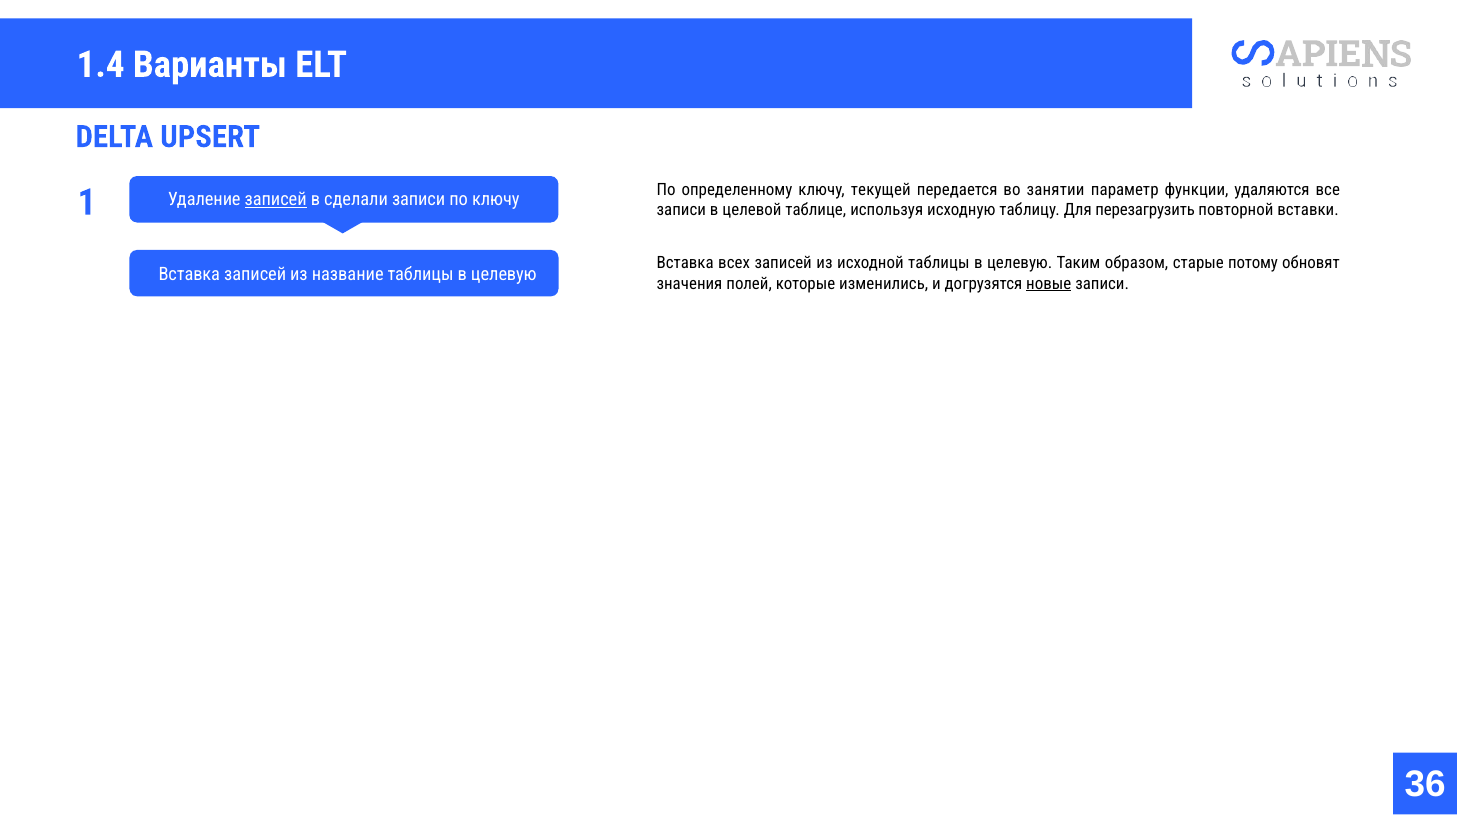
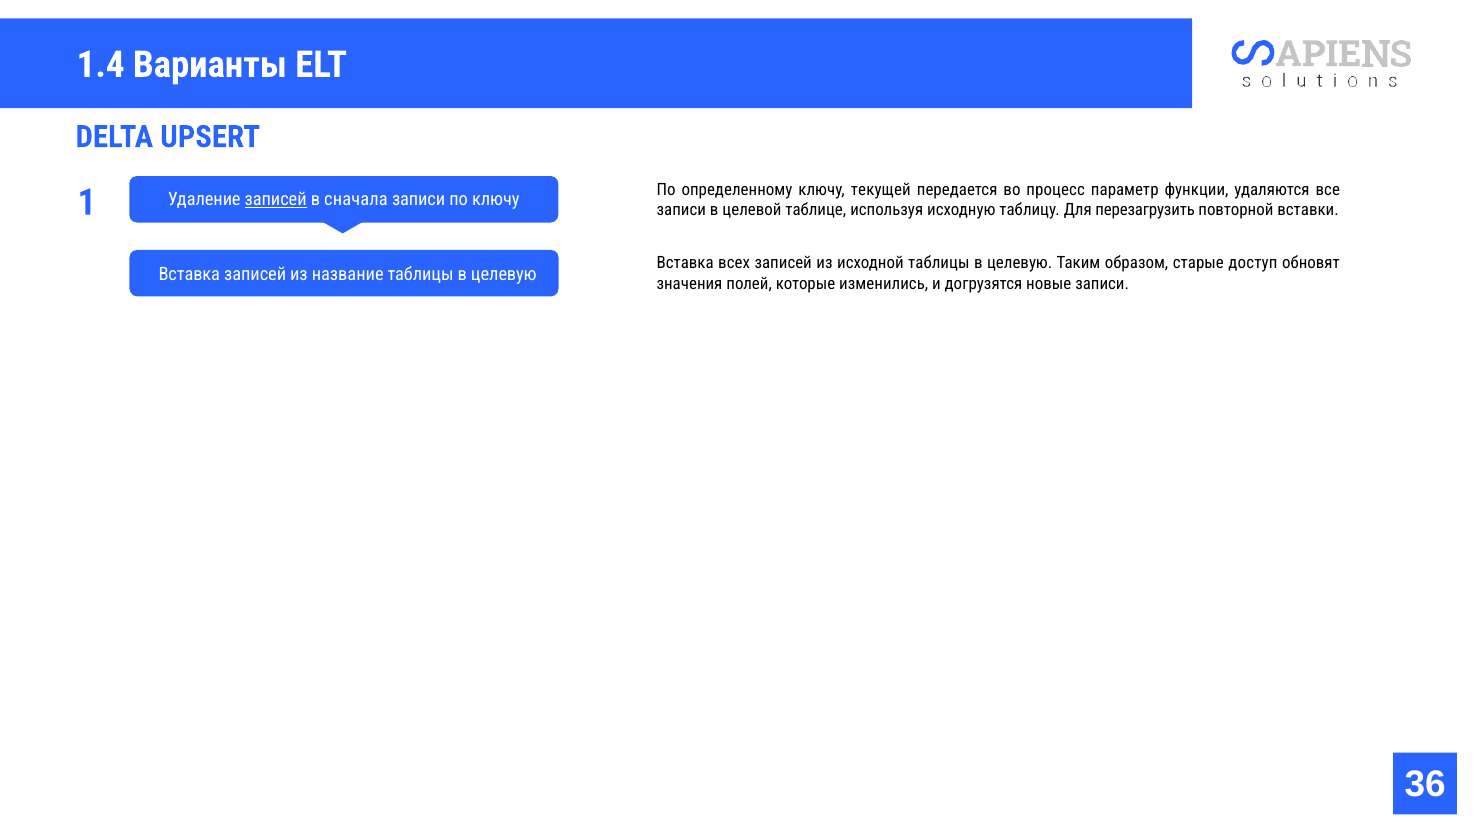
занятии: занятии -> процесс (1056, 190)
сделали: сделали -> сначала (356, 199)
потому: потому -> доступ (1253, 263)
новые underline: present -> none (1049, 283)
